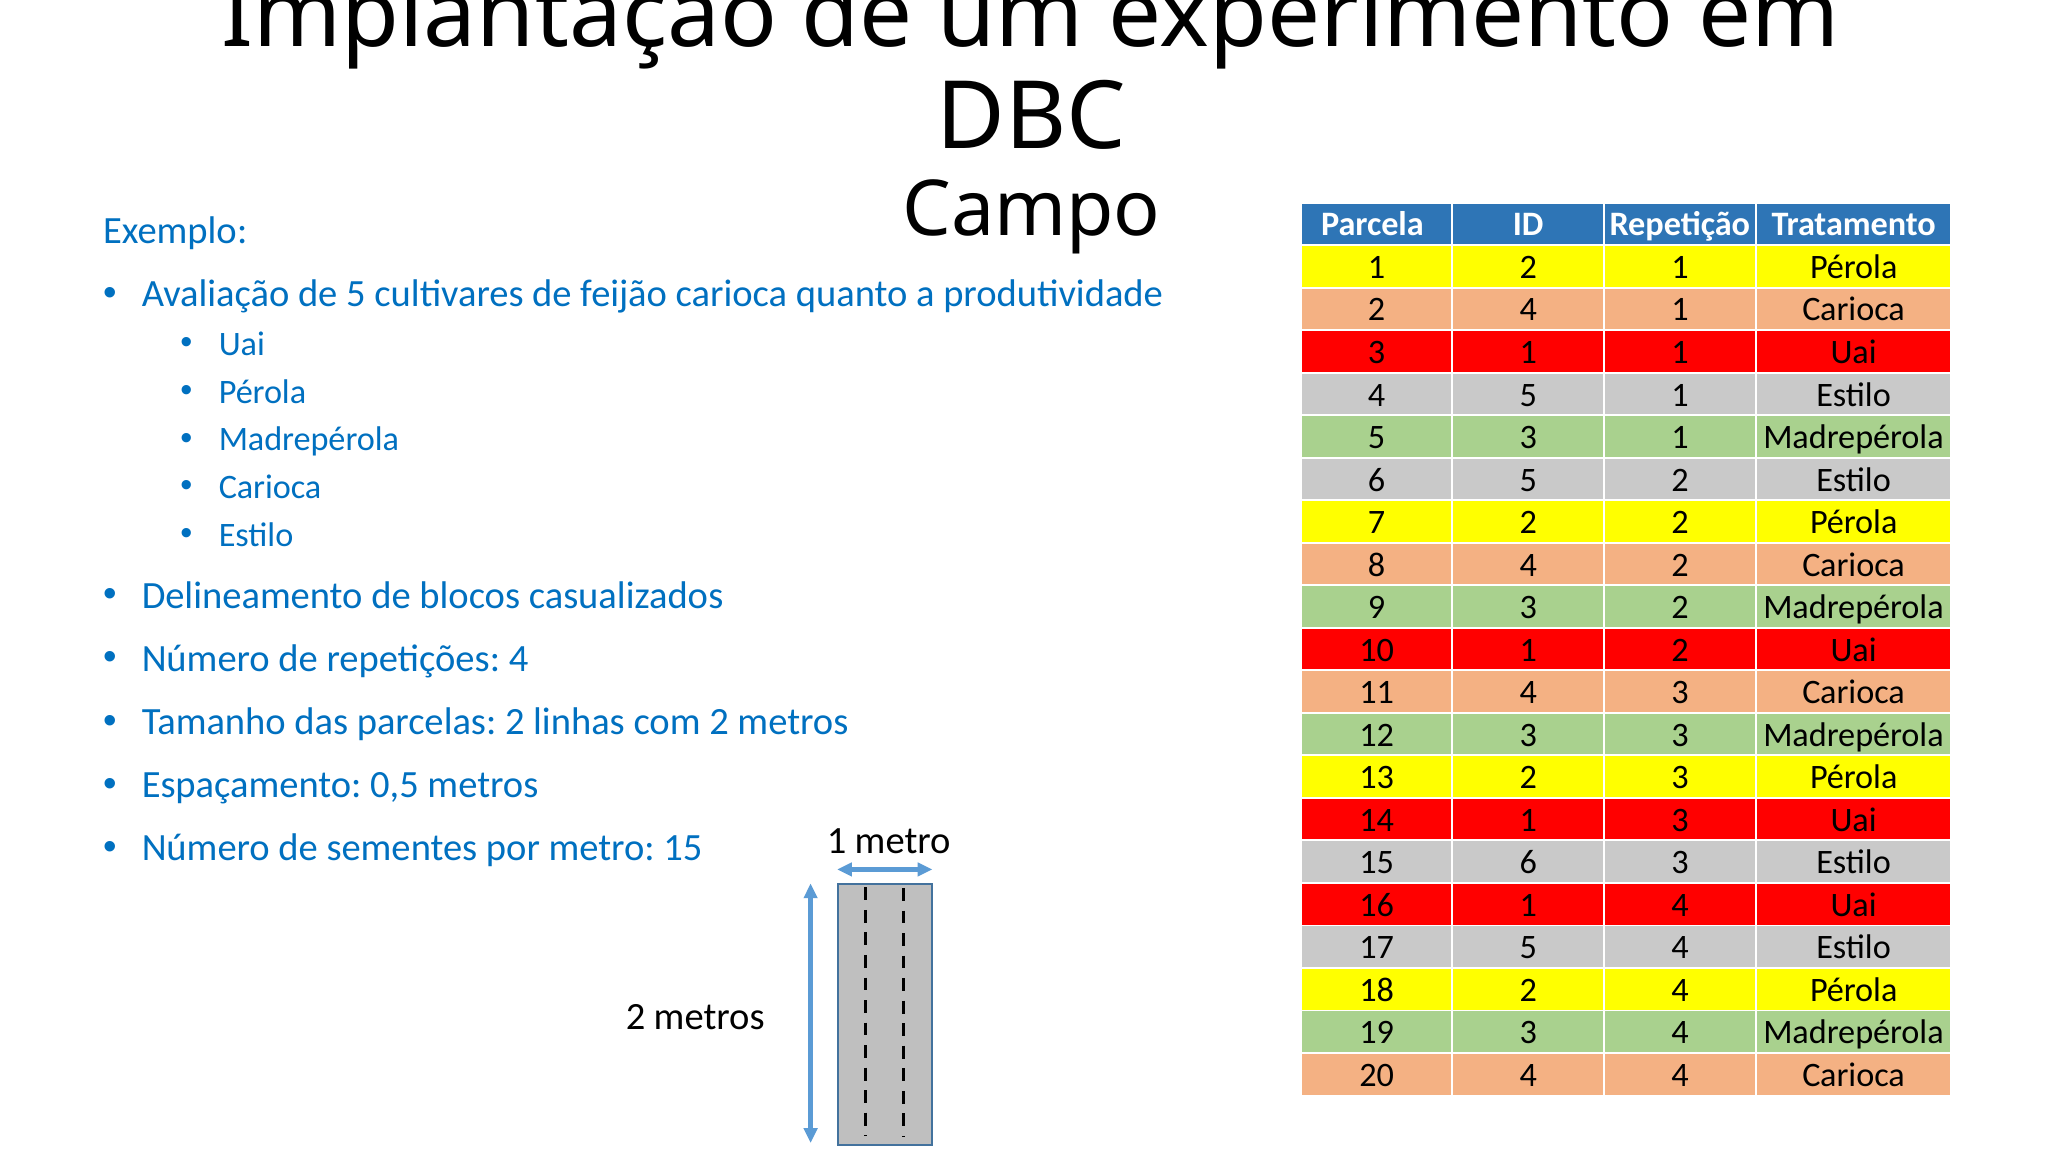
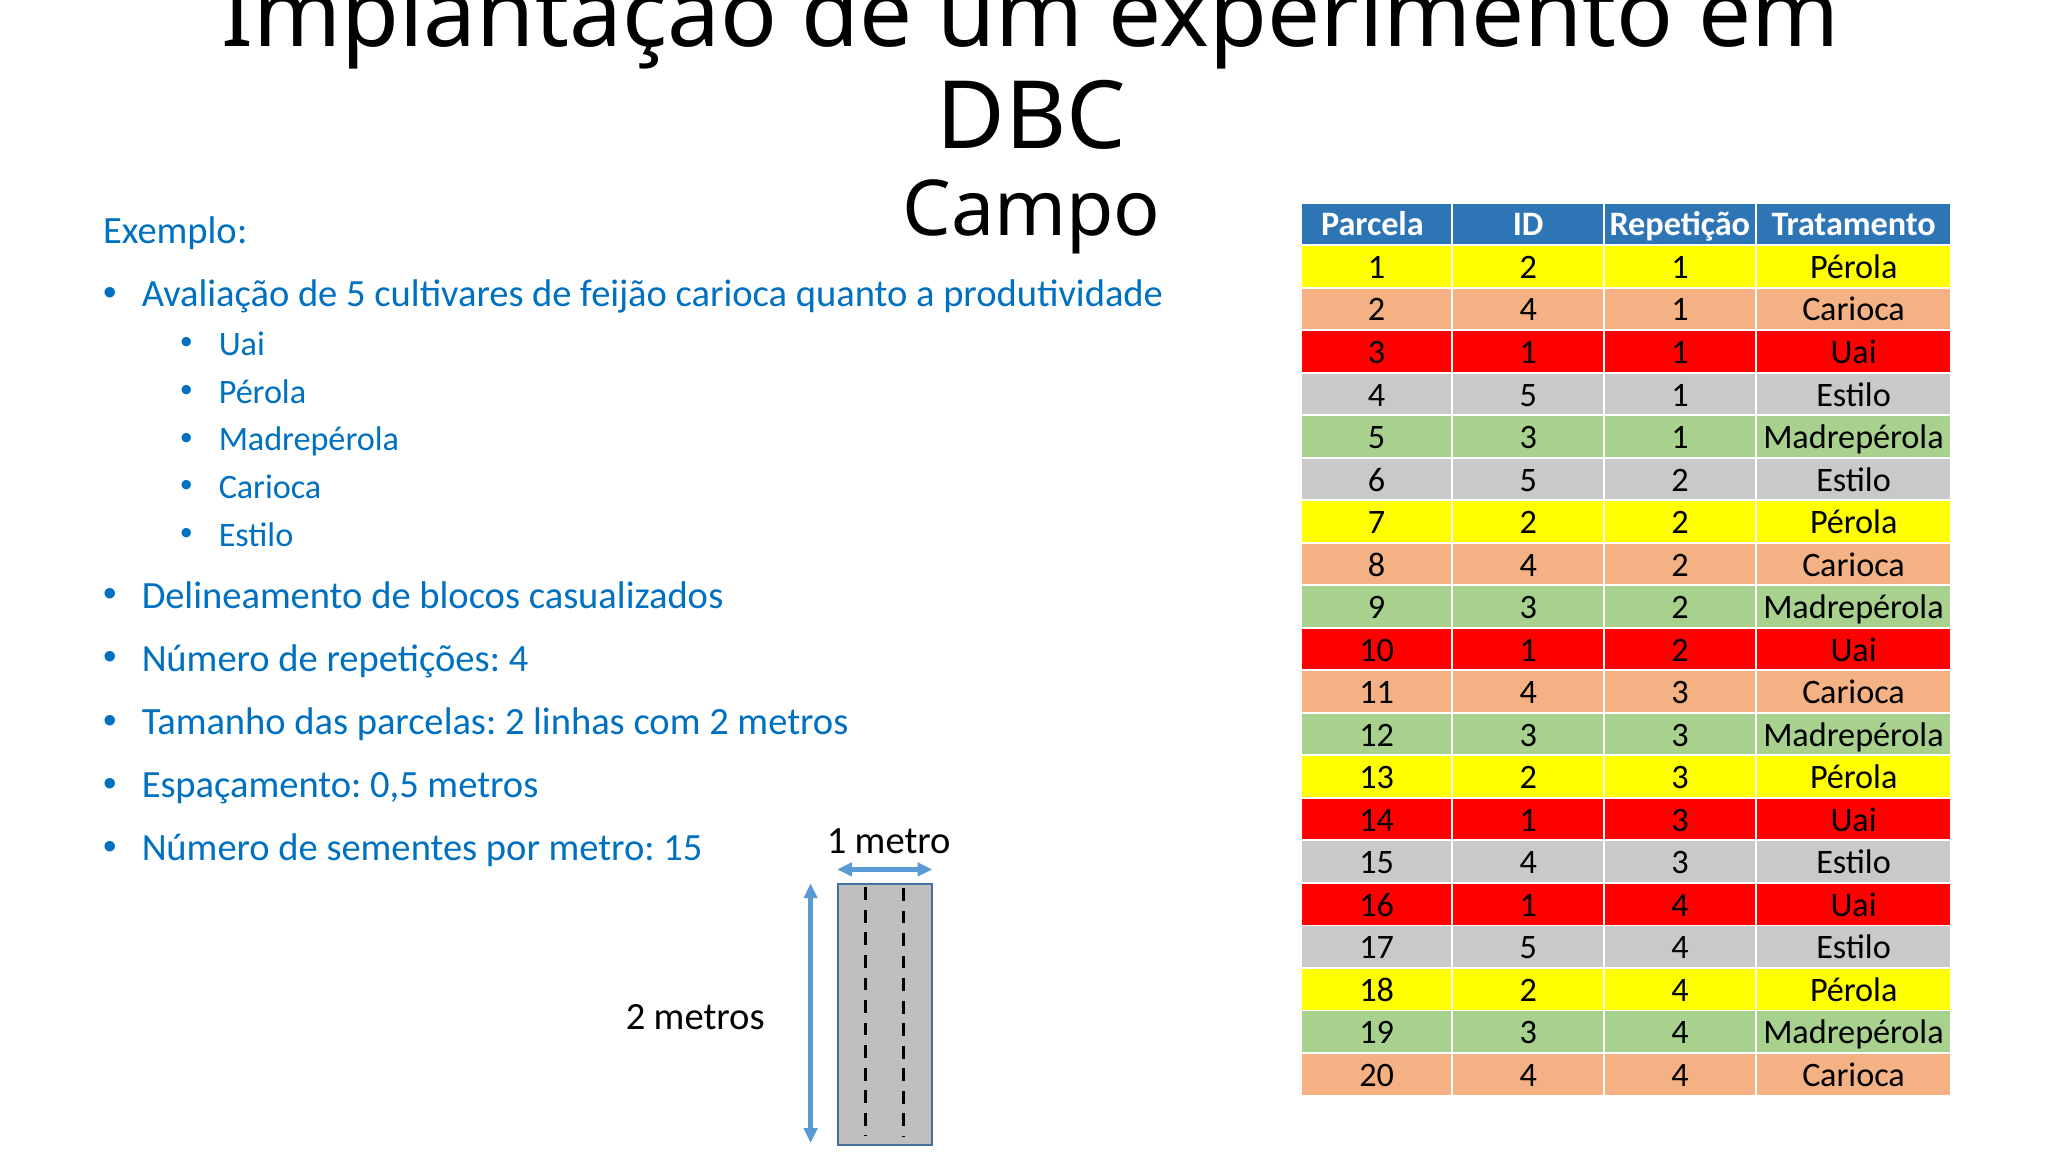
15 6: 6 -> 4 (1528, 862)
